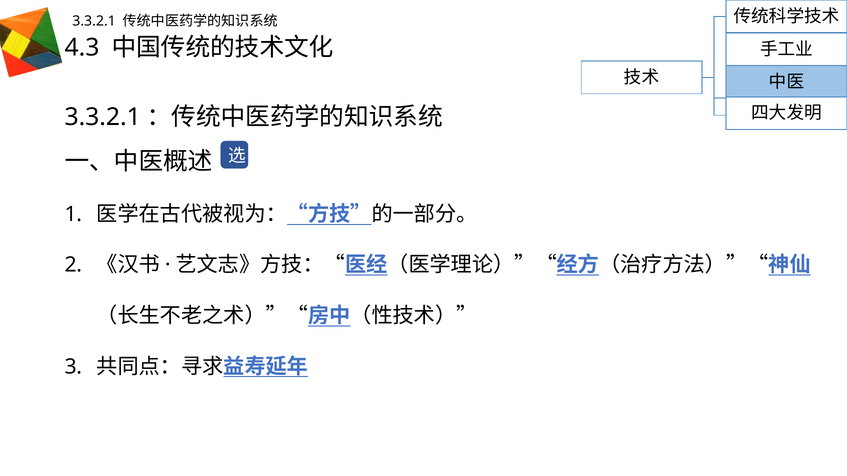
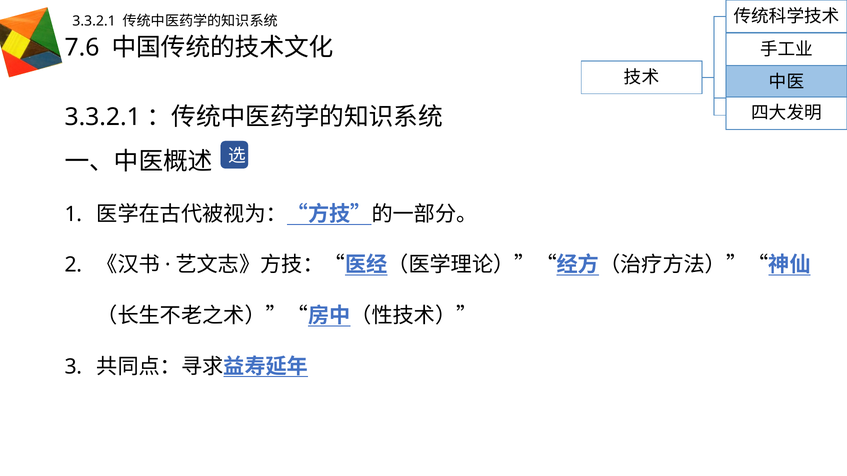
4.3: 4.3 -> 7.6 (82, 48)
